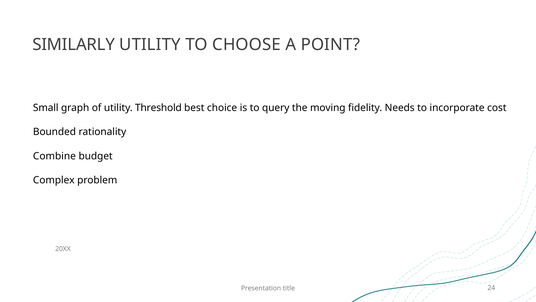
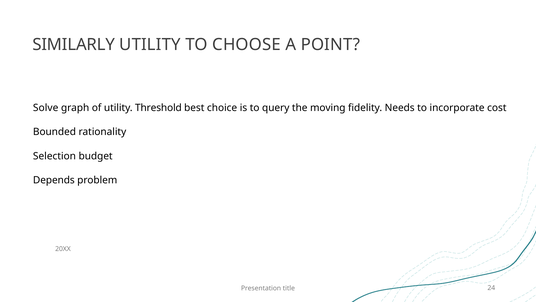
Small: Small -> Solve (46, 108)
Combine: Combine -> Selection (54, 156)
Complex: Complex -> Depends (54, 180)
